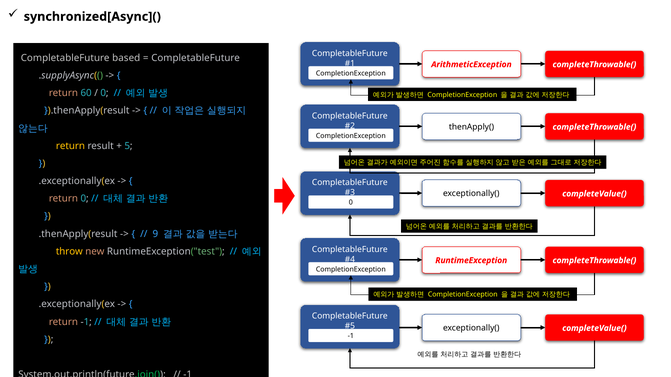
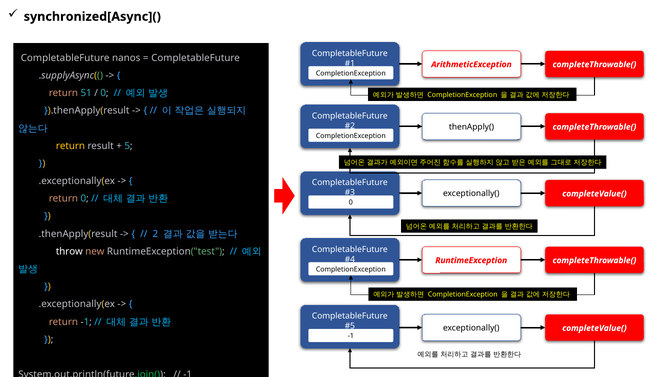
based: based -> nanos (126, 58)
60: 60 -> 51 (86, 93)
9: 9 -> 2 (155, 234)
throw colour: yellow -> white (69, 252)
